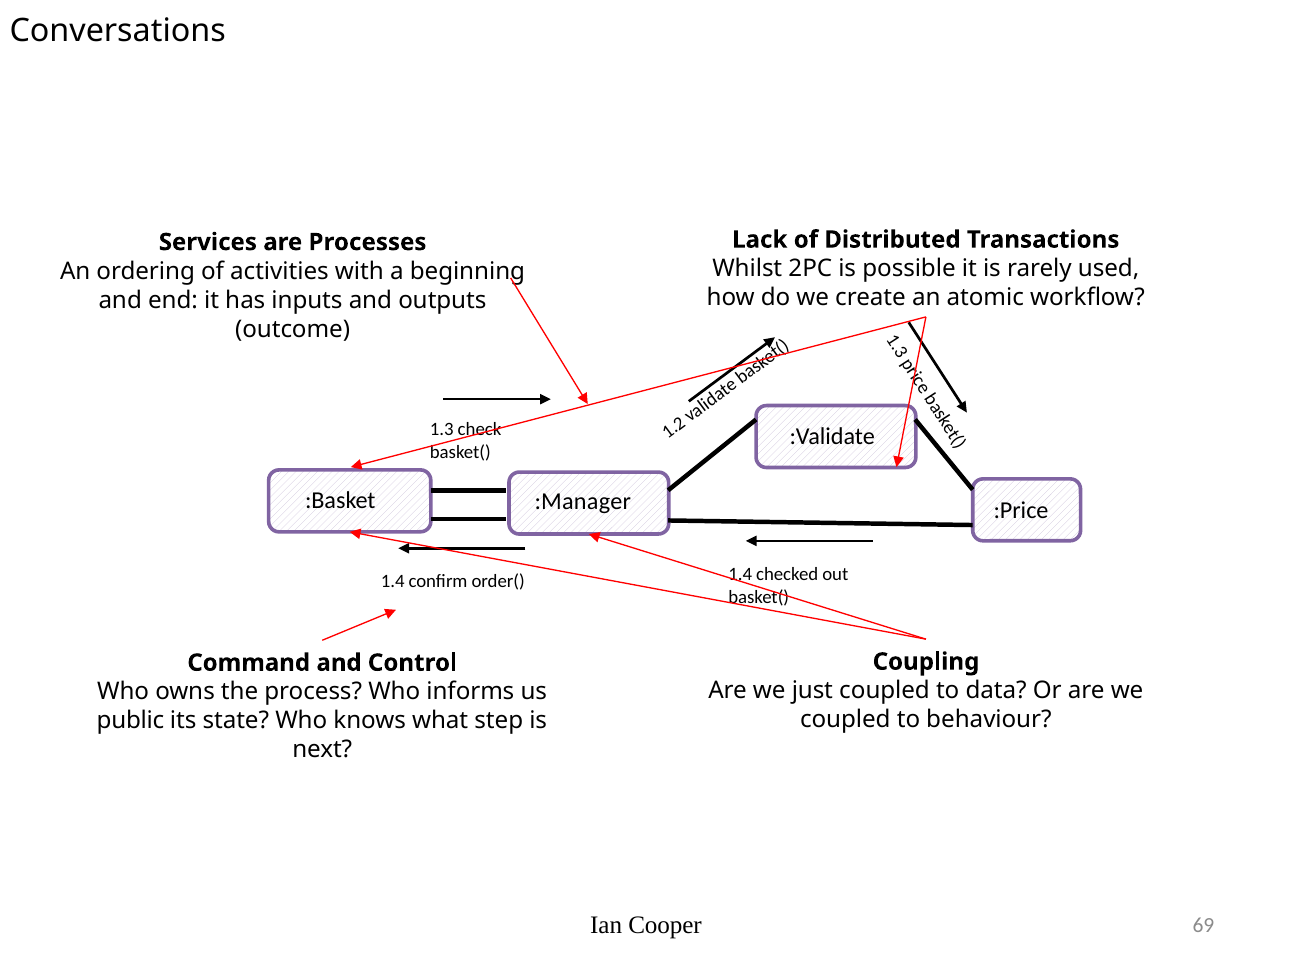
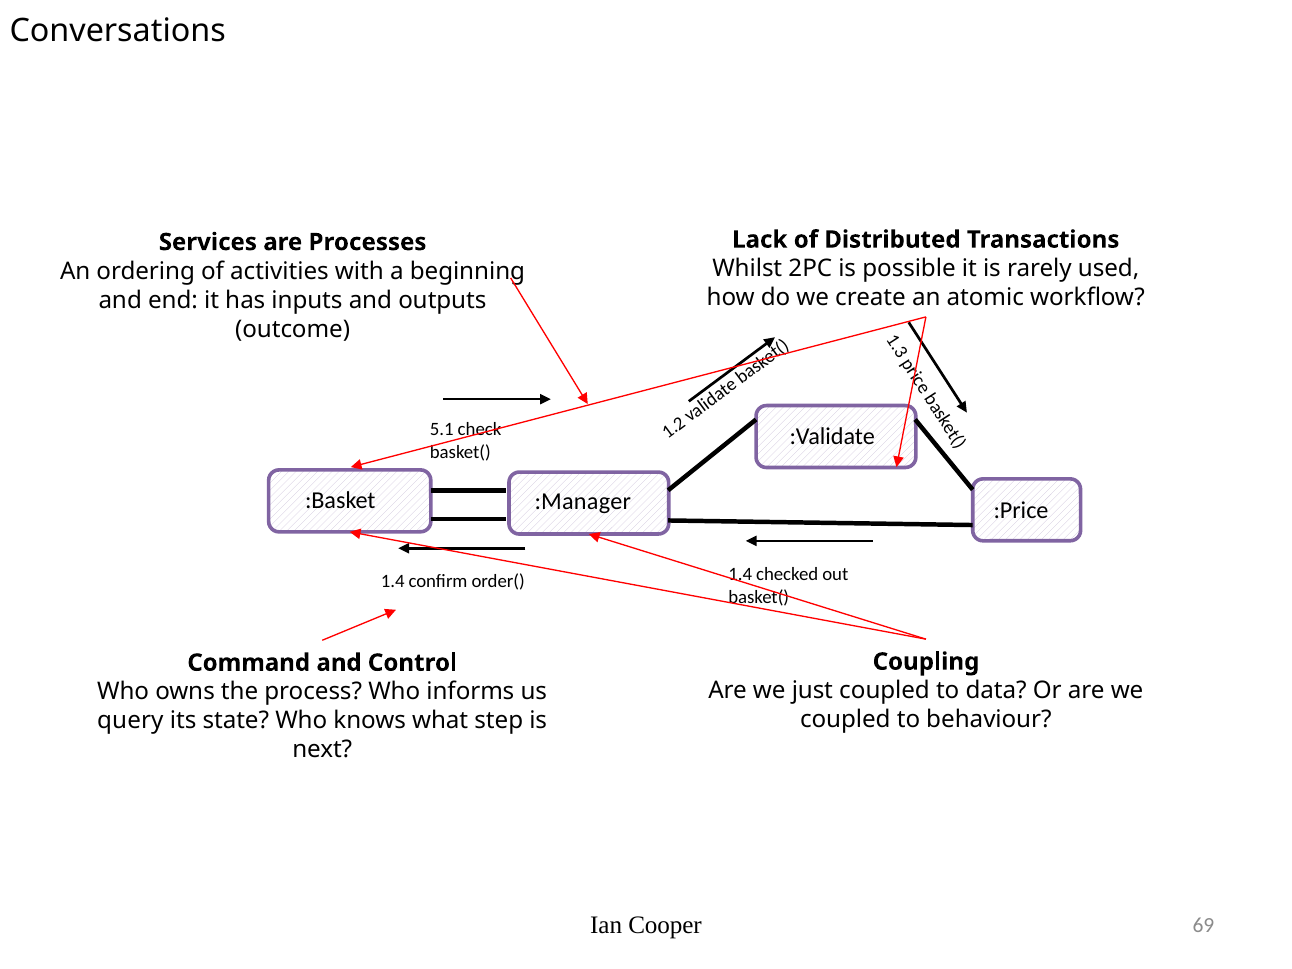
1.3: 1.3 -> 5.1 (442, 429)
public: public -> query (130, 721)
